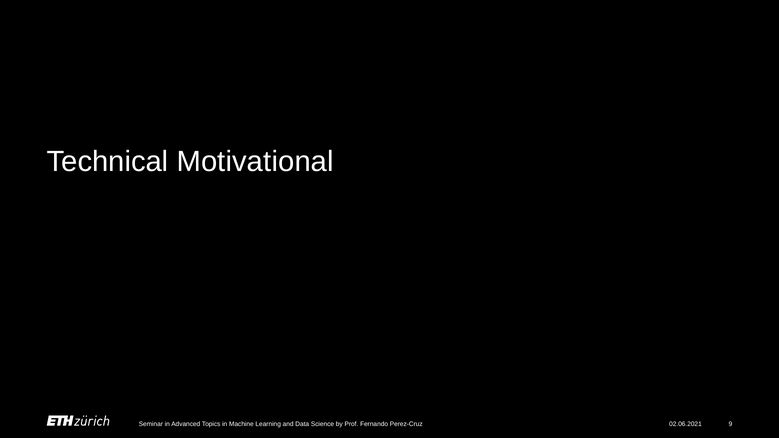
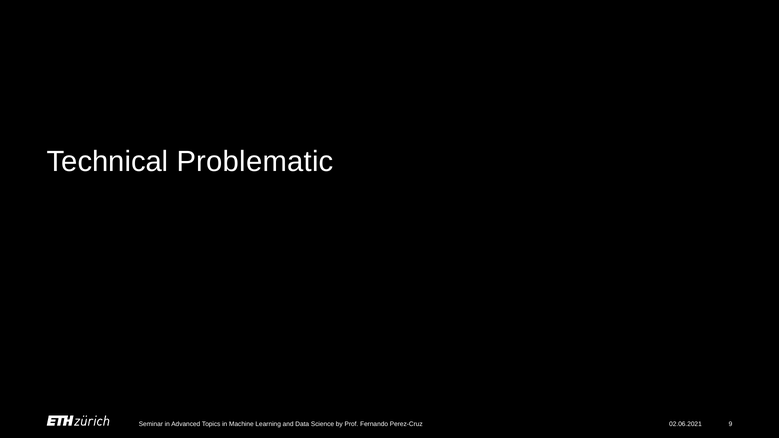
Motivational: Motivational -> Problematic (255, 162)
